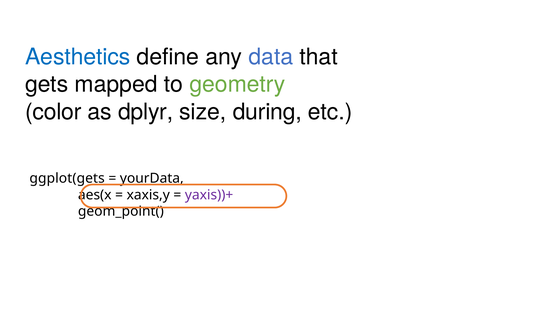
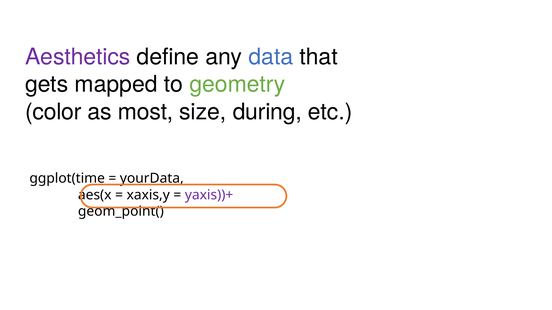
Aesthetics colour: blue -> purple (78, 57)
dplyr: dplyr -> most (146, 112)
ggplot(gets: ggplot(gets -> ggplot(time (67, 179)
